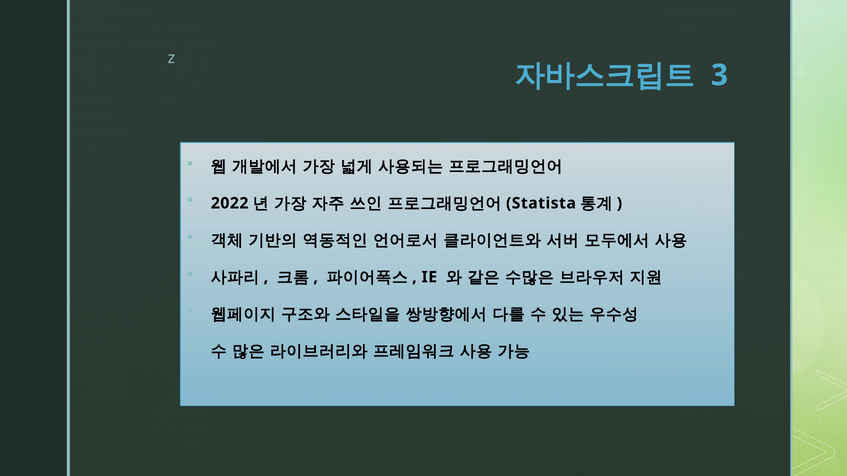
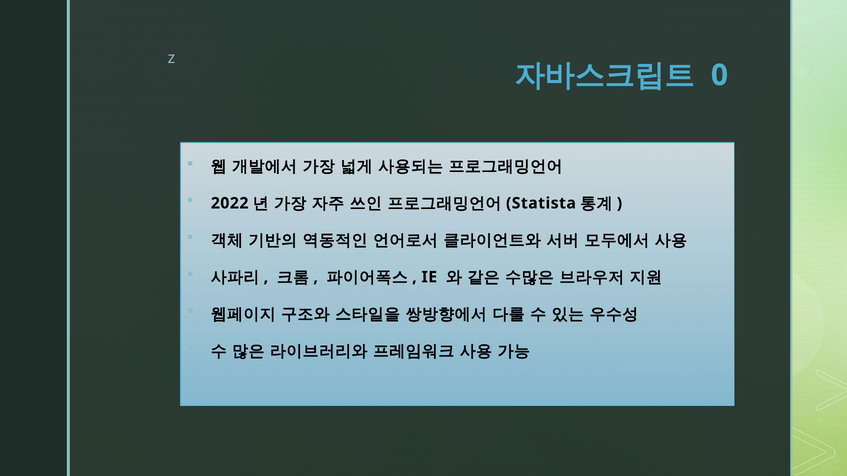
3: 3 -> 0 (719, 75)
